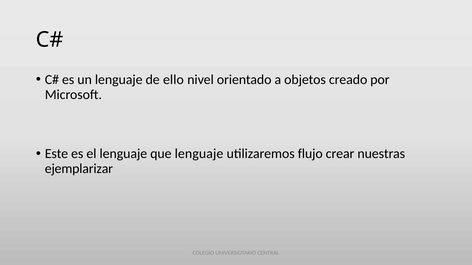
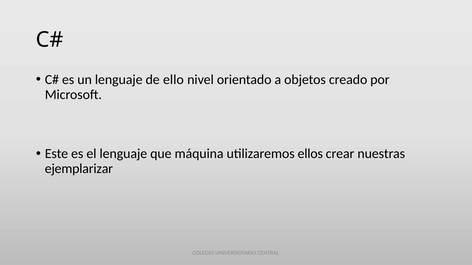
que lenguaje: lenguaje -> máquina (199, 154)
flujo: flujo -> ellos (310, 154)
